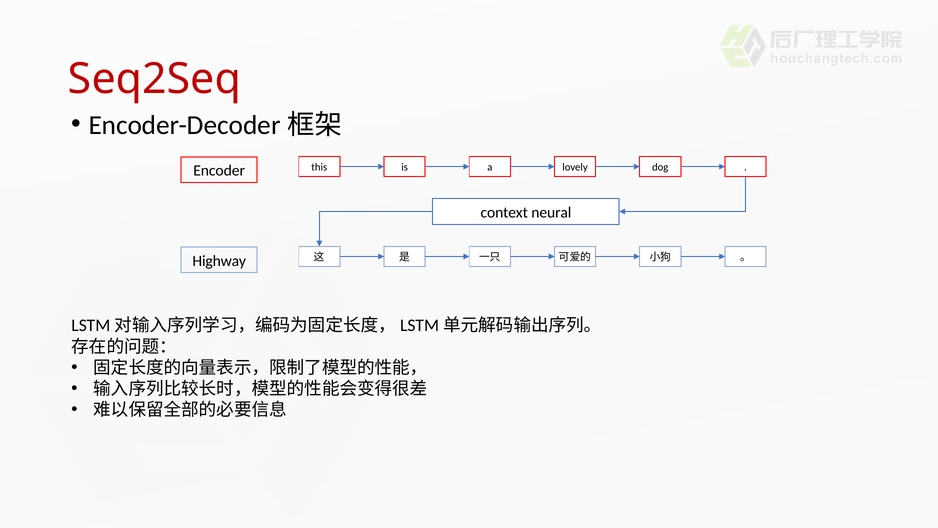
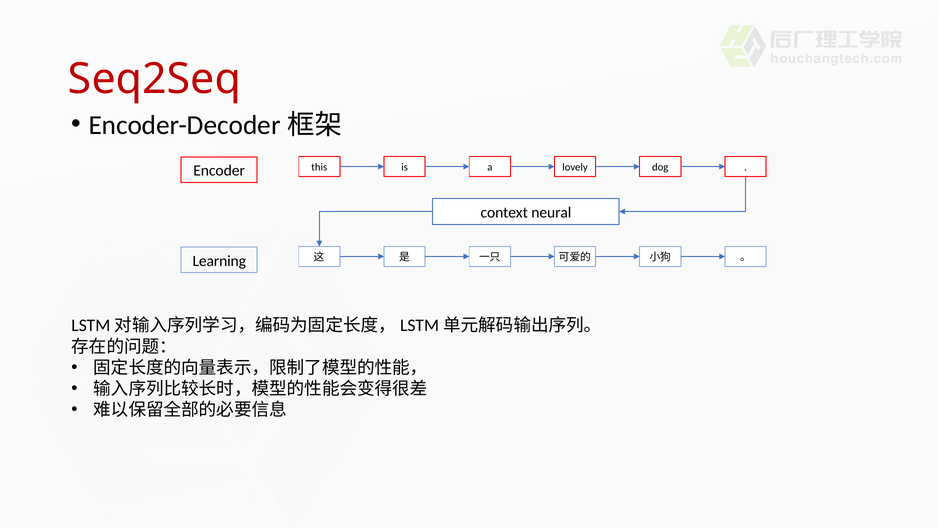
Highway: Highway -> Learning (219, 261)
